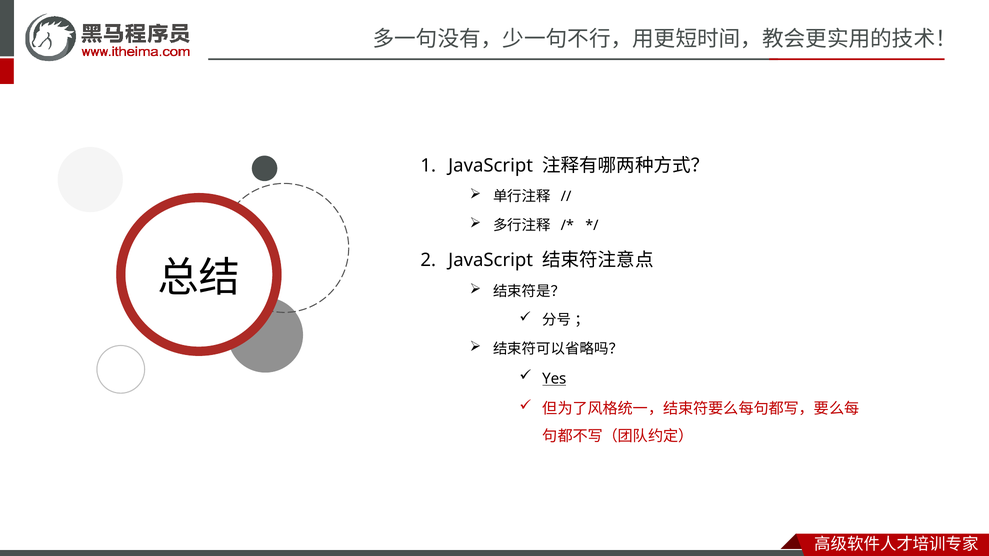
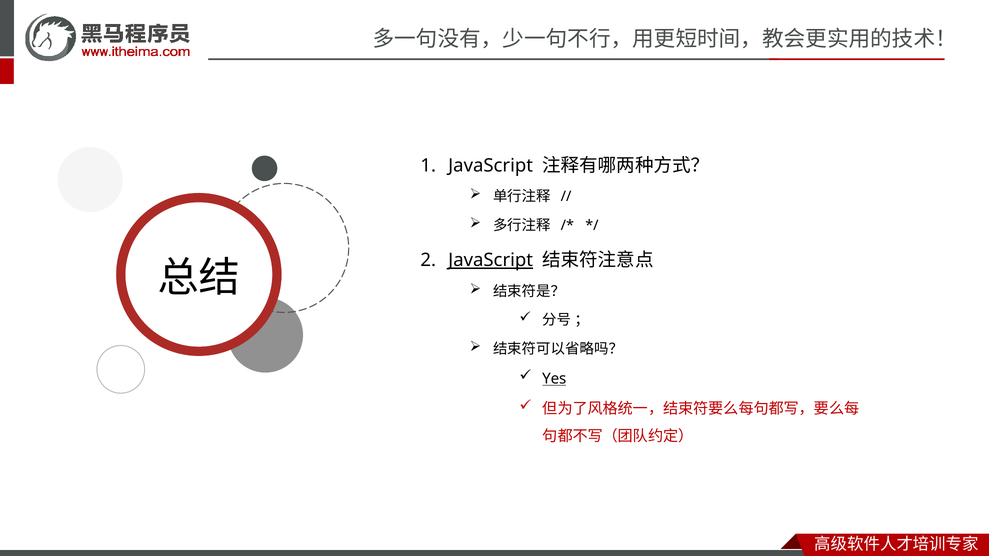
JavaScript underline: none -> present (491, 260)
